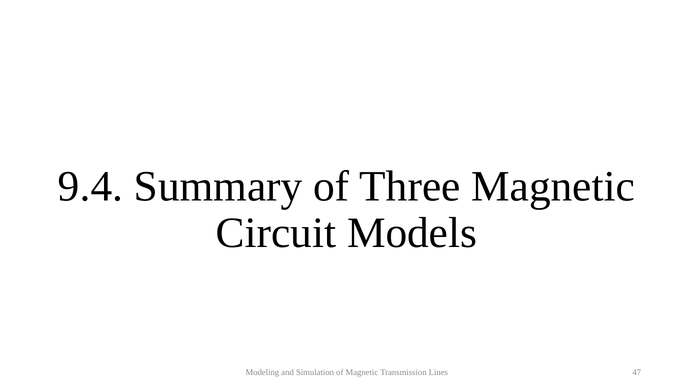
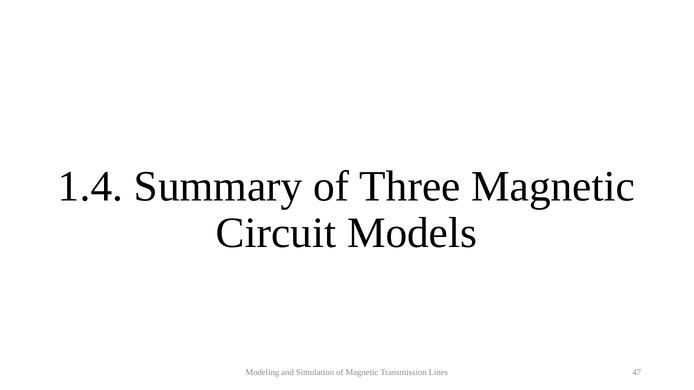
9.4: 9.4 -> 1.4 (91, 187)
